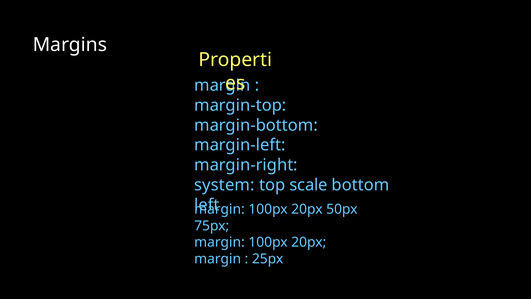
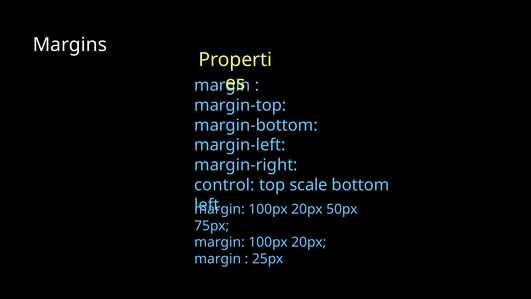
system: system -> control (224, 185)
